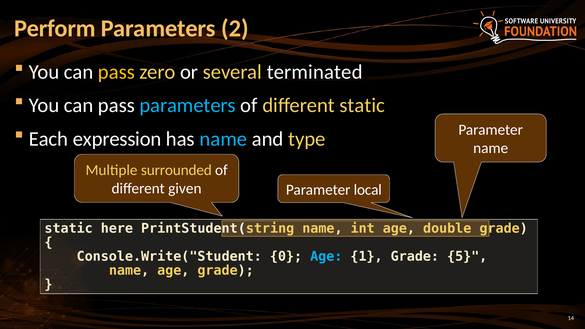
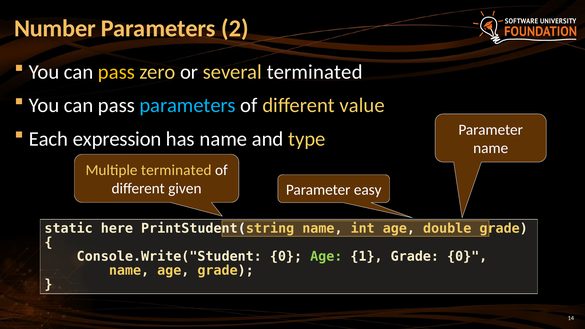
Perform: Perform -> Number (55, 28)
different static: static -> value (362, 106)
name colour: light blue -> white (223, 139)
Multiple surrounded: surrounded -> terminated (176, 170)
local: local -> easy (368, 190)
Age colour: light blue -> light green (326, 257)
Grade 5: 5 -> 0 (467, 257)
